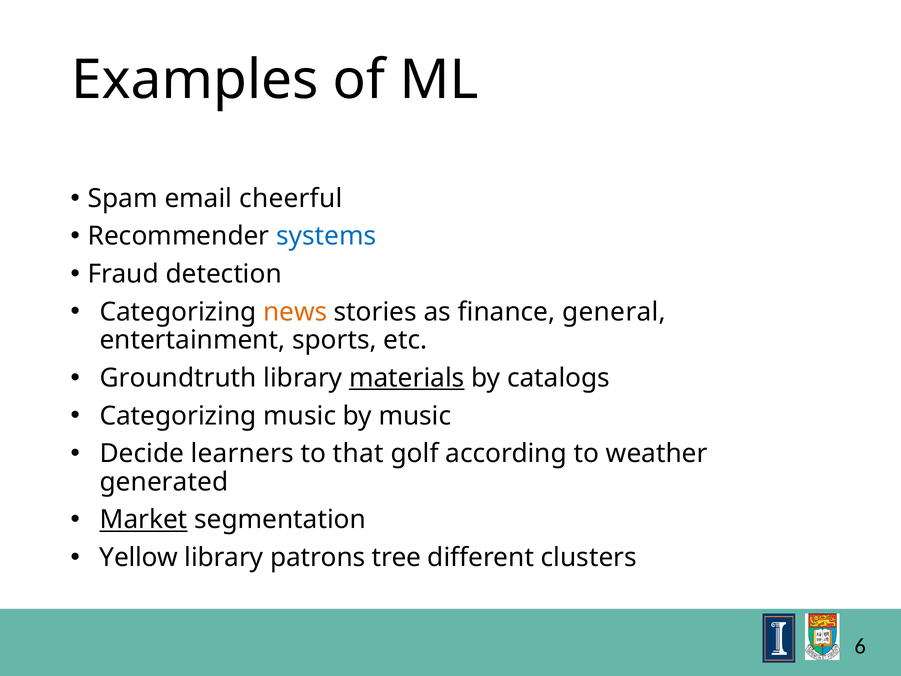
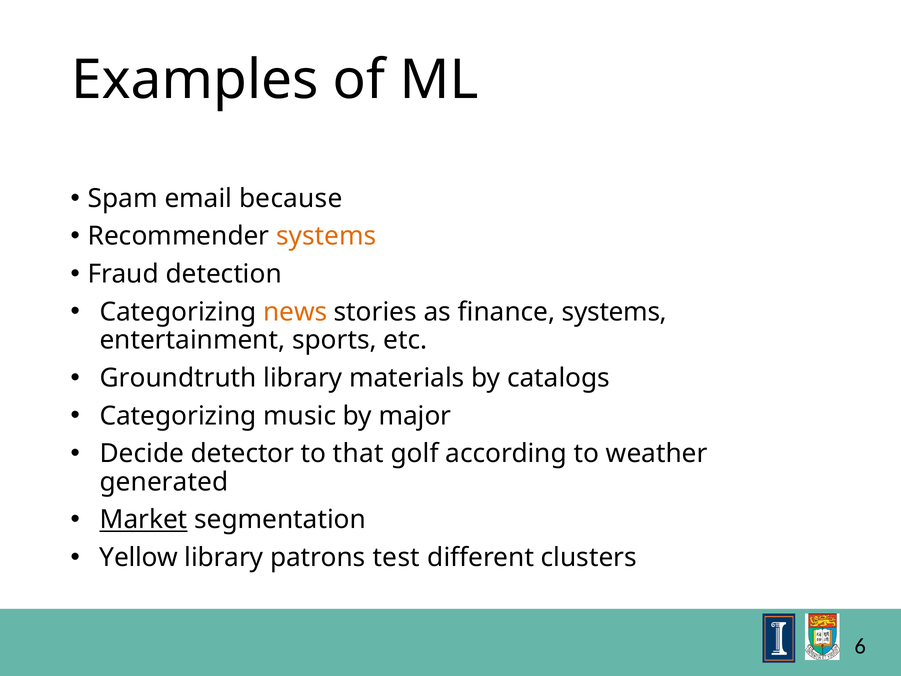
cheerful: cheerful -> because (291, 198)
systems colour: blue -> orange (326, 236)
finance general: general -> systems (614, 312)
materials underline: present -> none (407, 378)
by music: music -> major (415, 416)
learners: learners -> detector (242, 453)
tree: tree -> test (396, 557)
